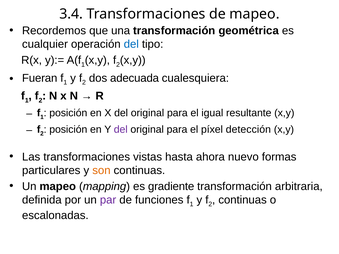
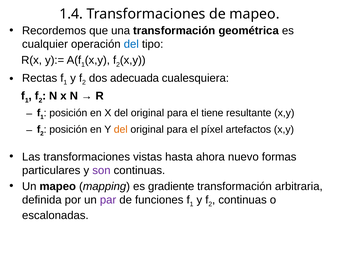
3.4: 3.4 -> 1.4 (71, 14)
Fueran: Fueran -> Rectas (40, 78)
igual: igual -> tiene (212, 113)
del colour: purple -> orange (121, 130)
detección: detección -> artefactos (248, 130)
son colour: orange -> purple (101, 170)
